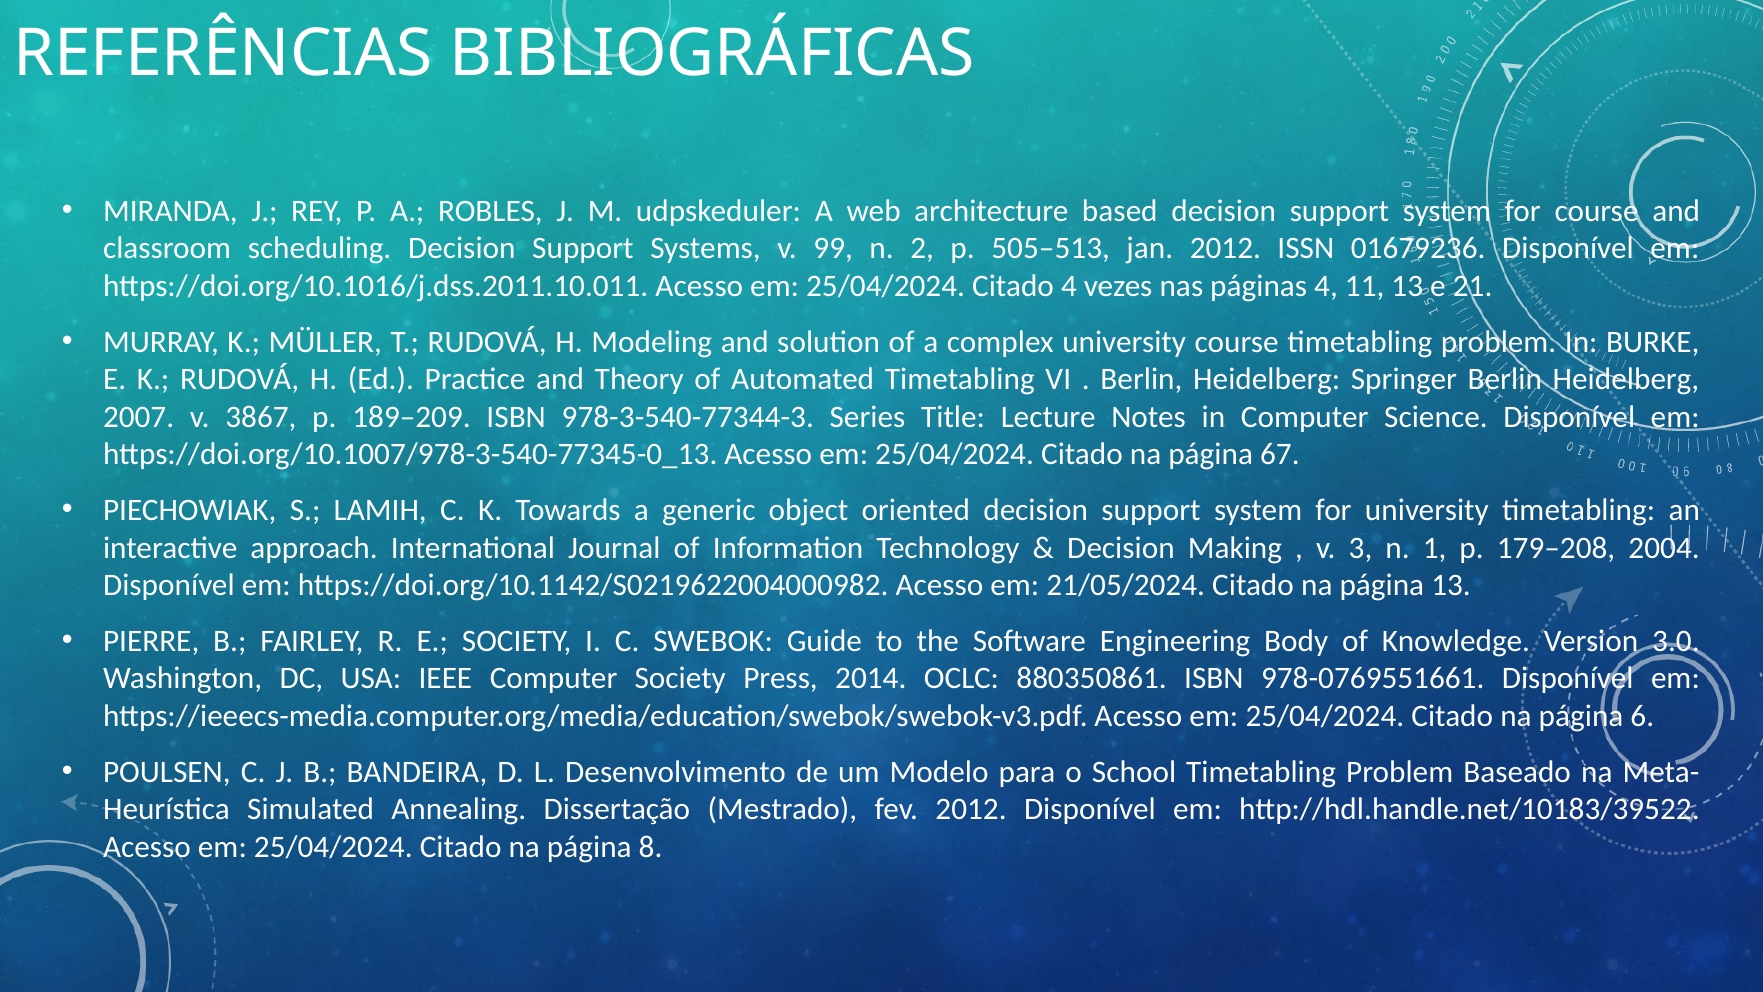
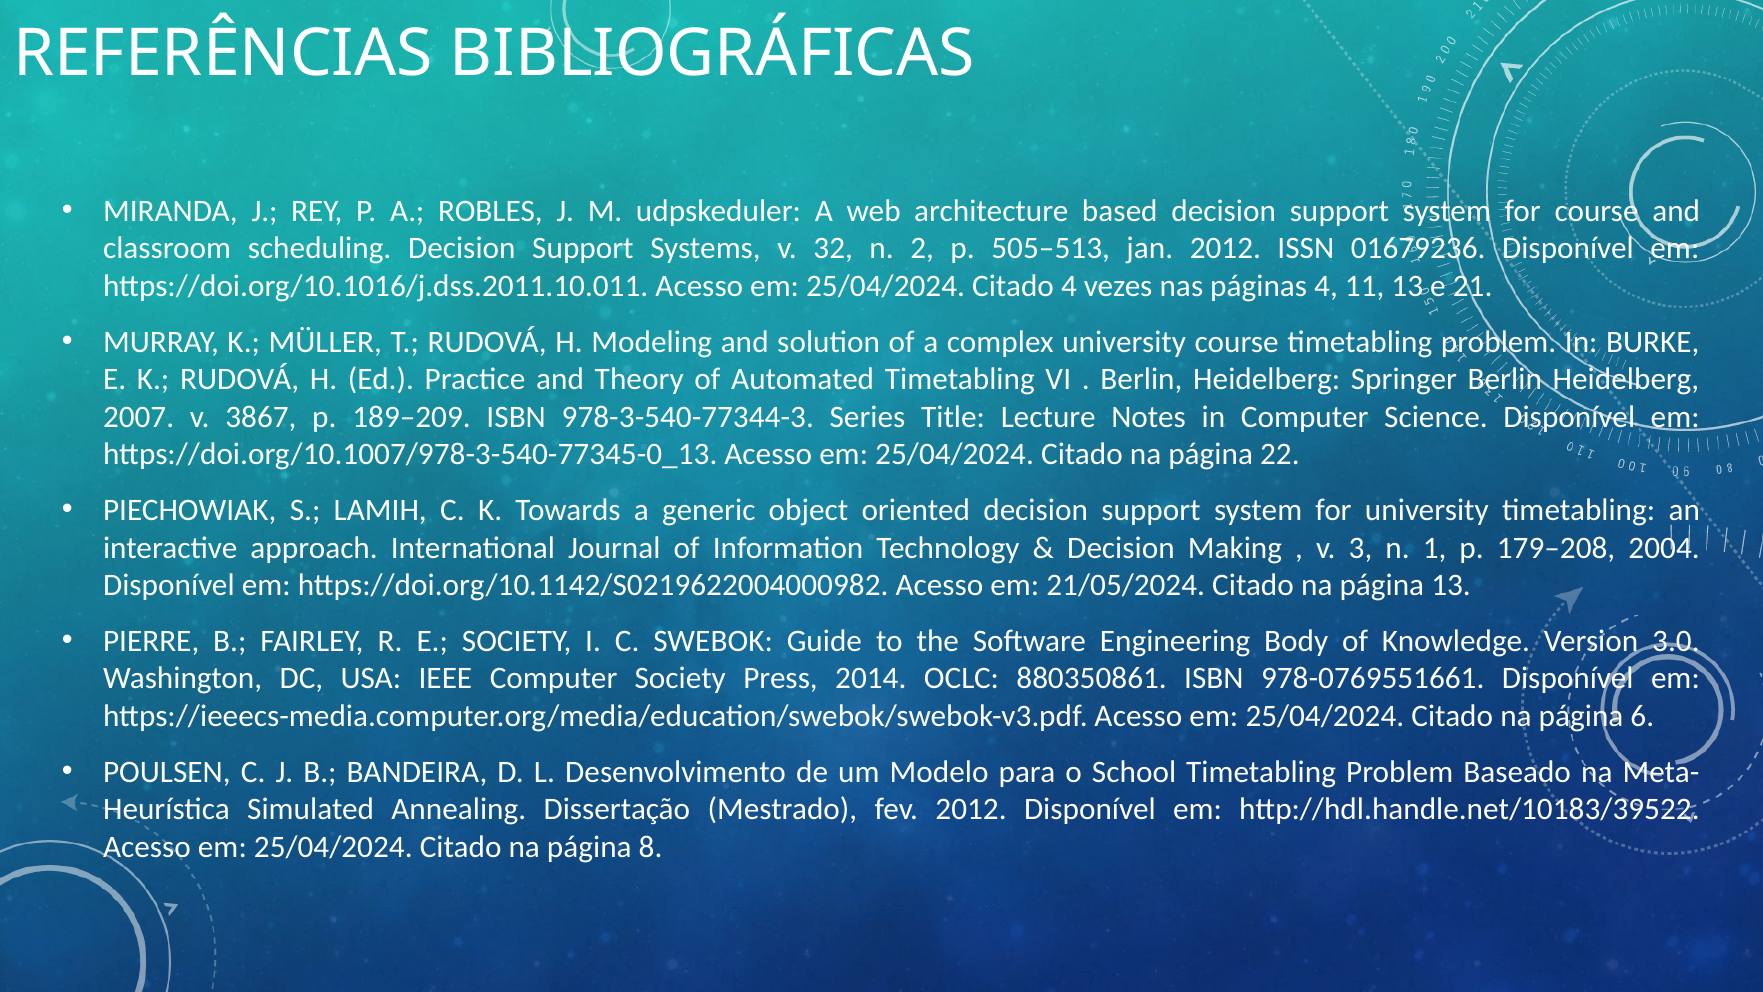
99: 99 -> 32 (833, 249)
67: 67 -> 22 (1280, 454)
